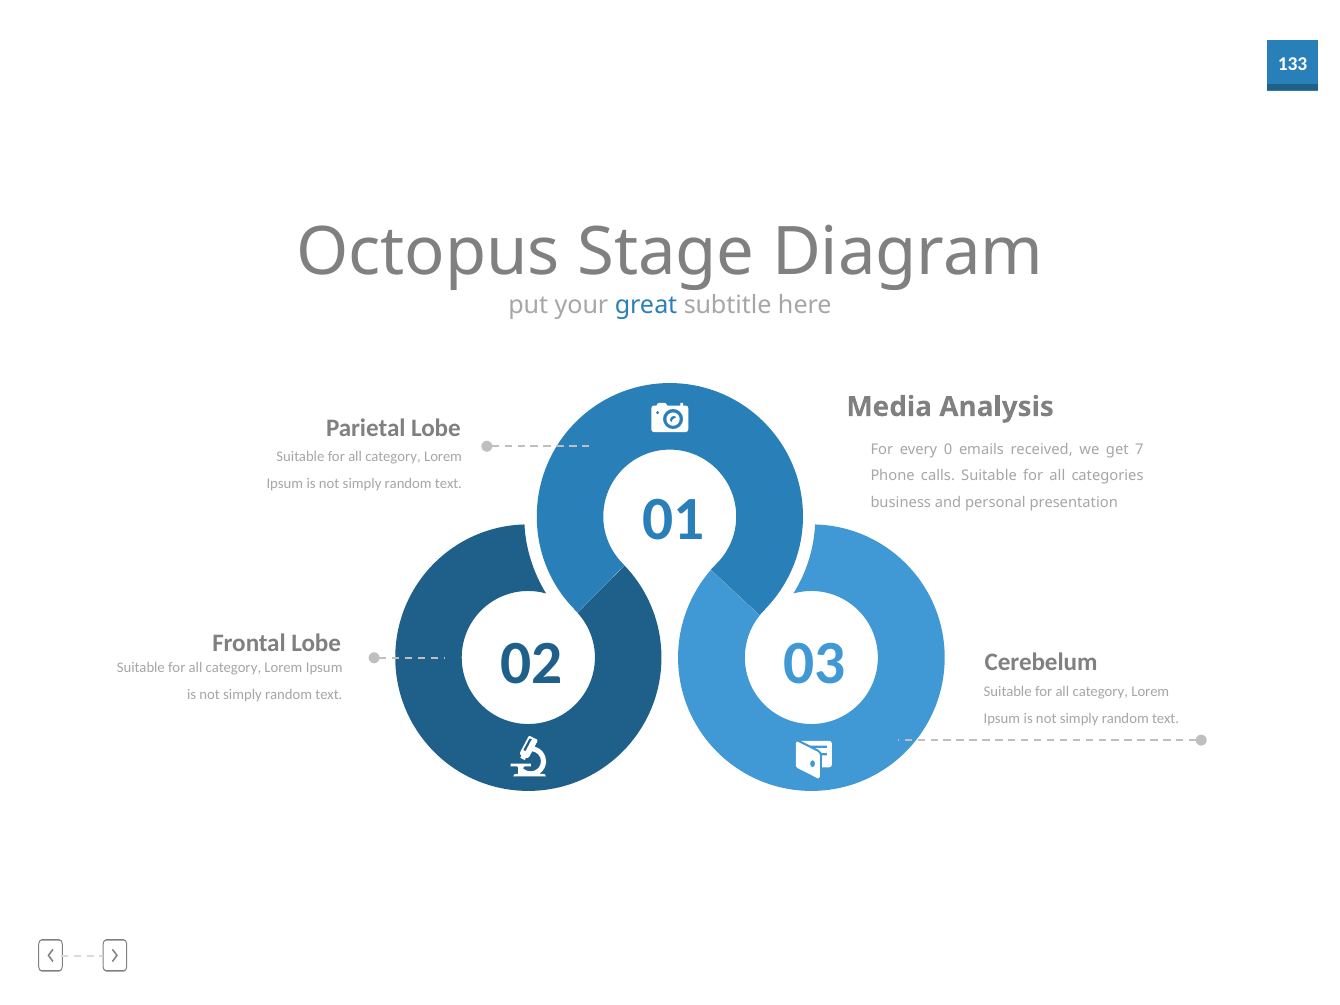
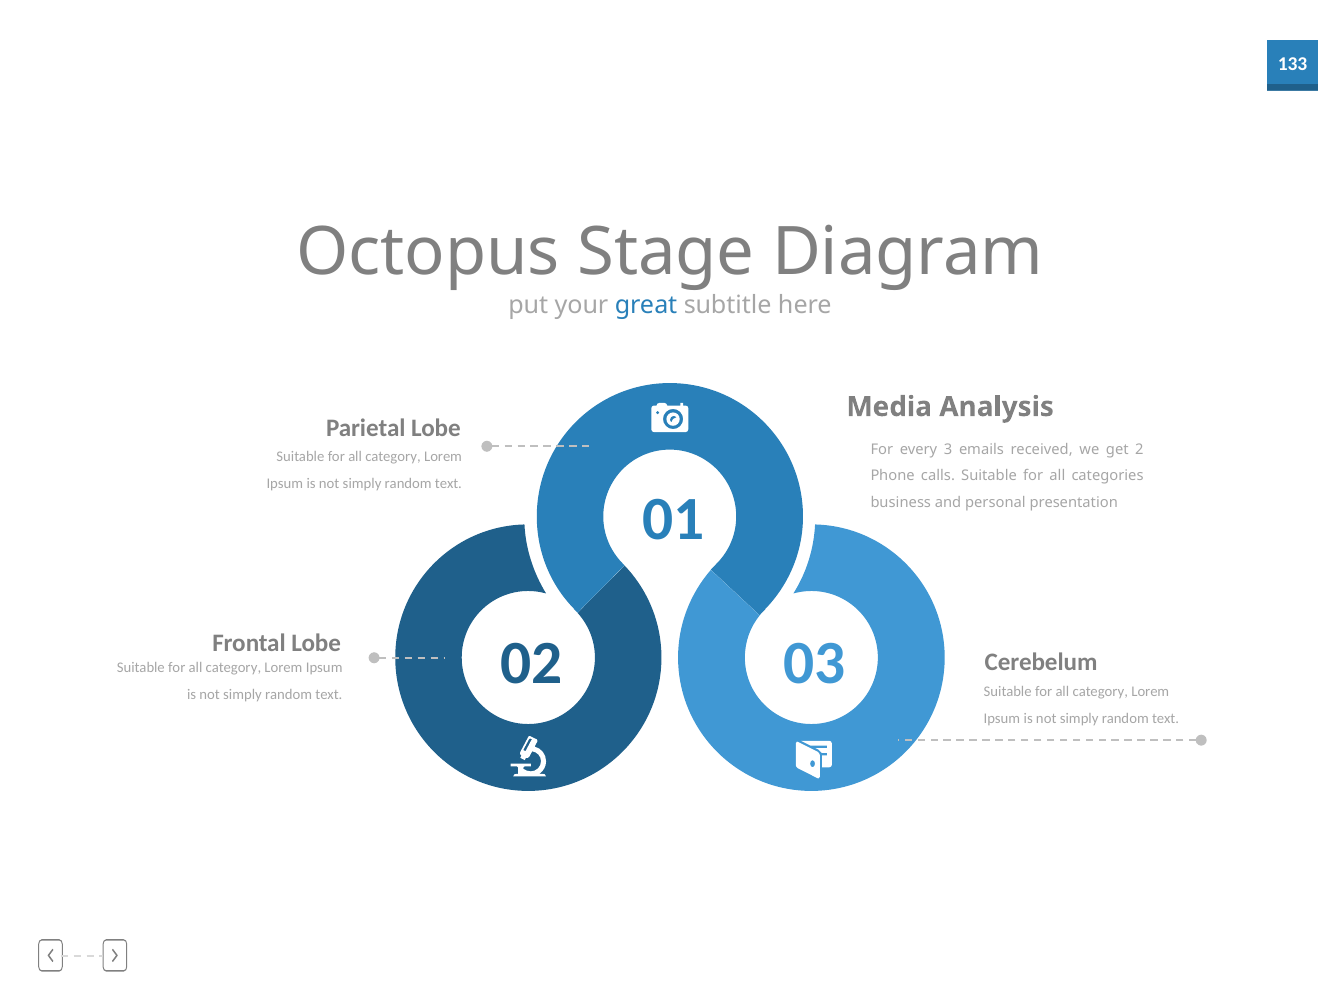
0: 0 -> 3 (948, 449)
7: 7 -> 2 (1139, 449)
